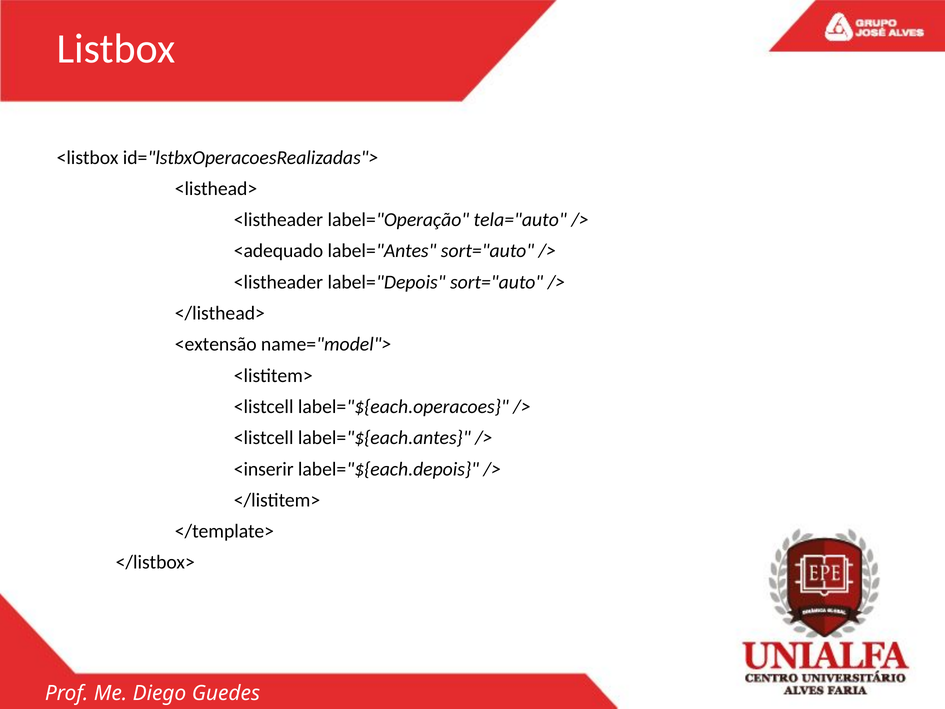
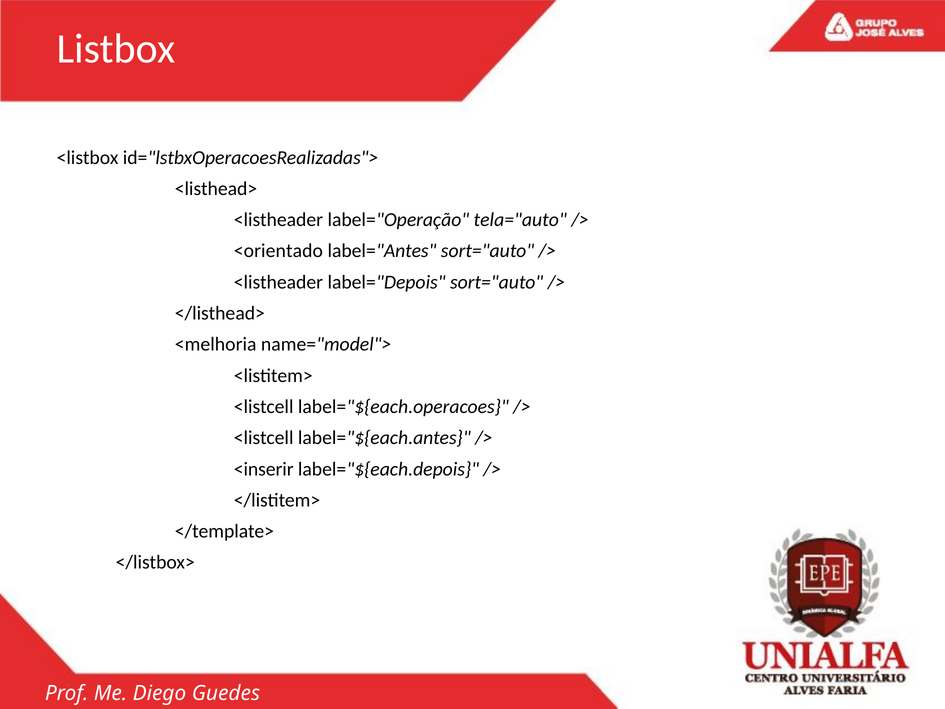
<adequado: <adequado -> <orientado (278, 251)
<extensão: <extensão -> <melhoria (216, 344)
